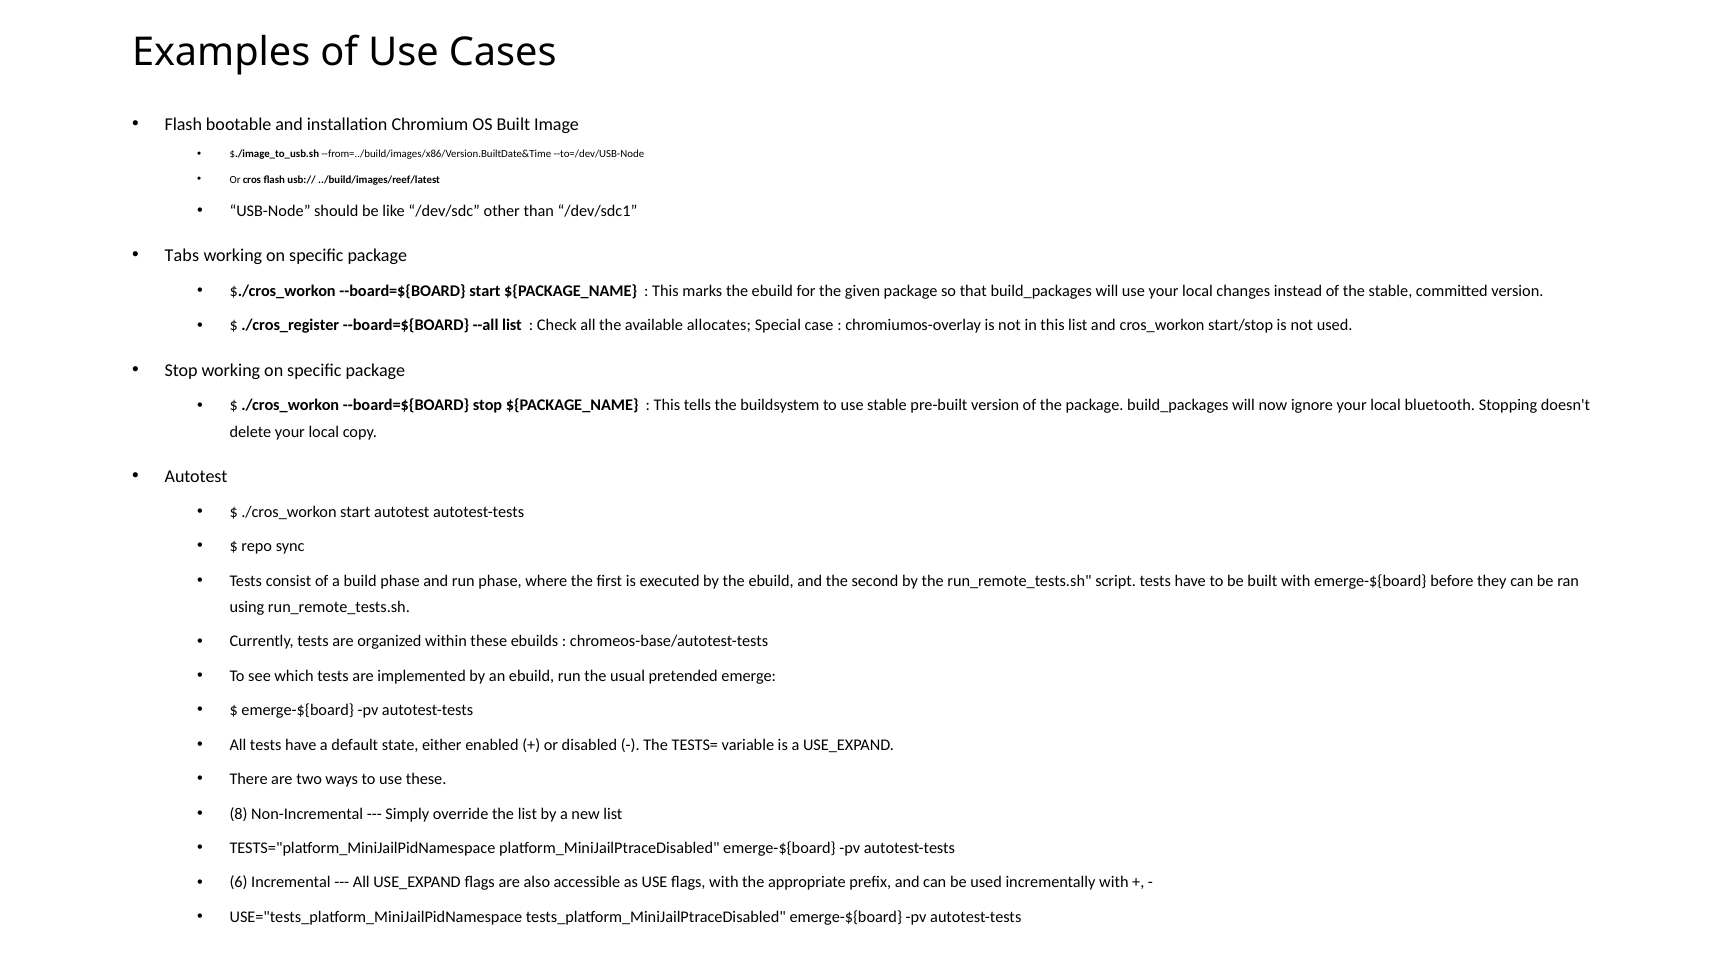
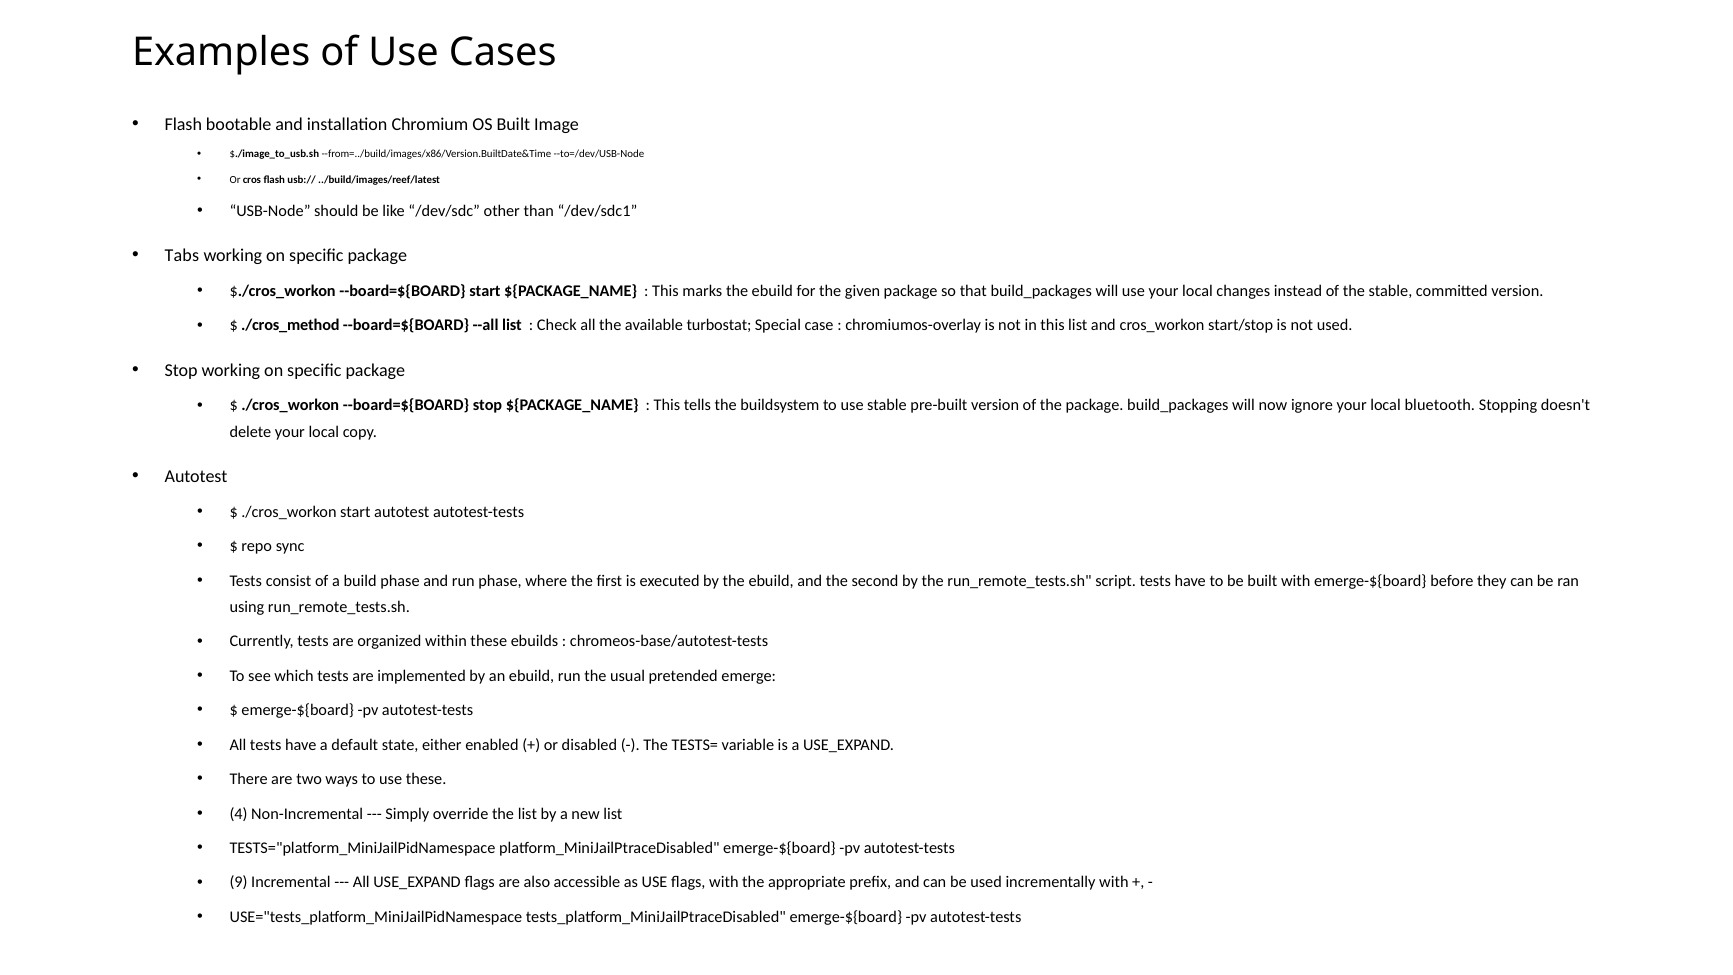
./cros_register: ./cros_register -> ./cros_method (290, 326)
allocates: allocates -> turbostat (719, 326)
8: 8 -> 4 (239, 814)
6: 6 -> 9 (239, 882)
